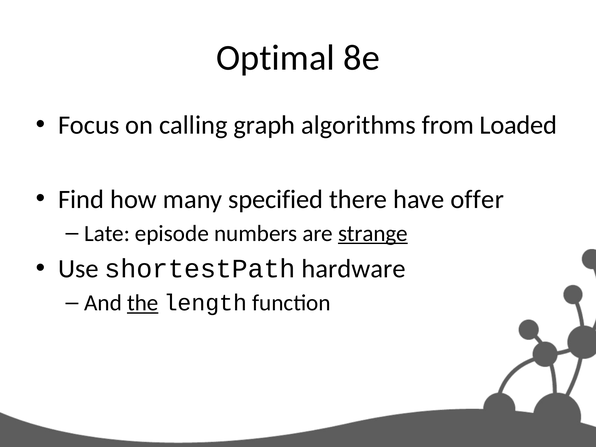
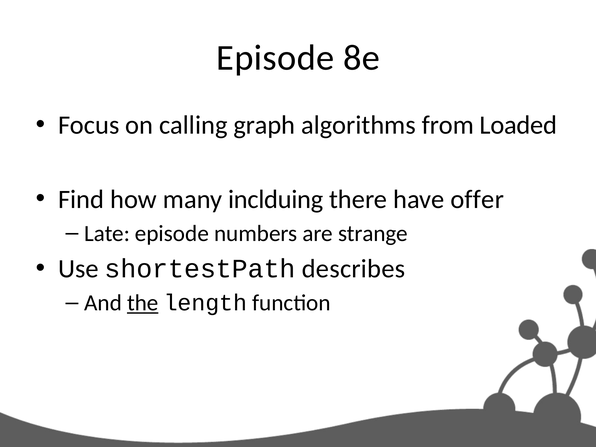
Optimal: Optimal -> Episode (275, 58)
specified: specified -> inclduing (276, 199)
strange underline: present -> none (373, 233)
hardware: hardware -> describes (354, 269)
